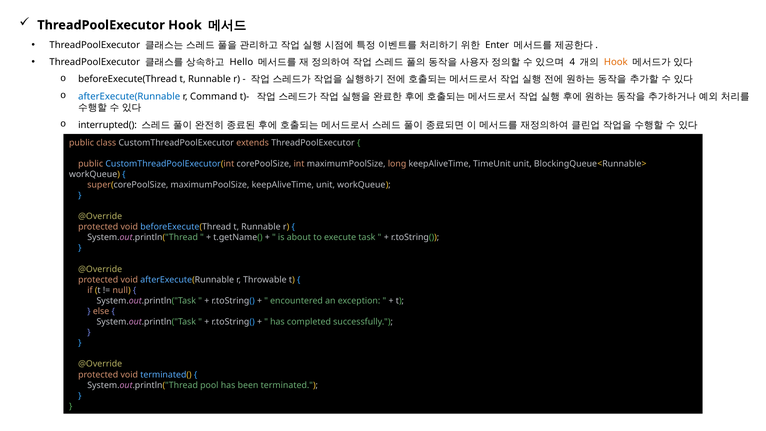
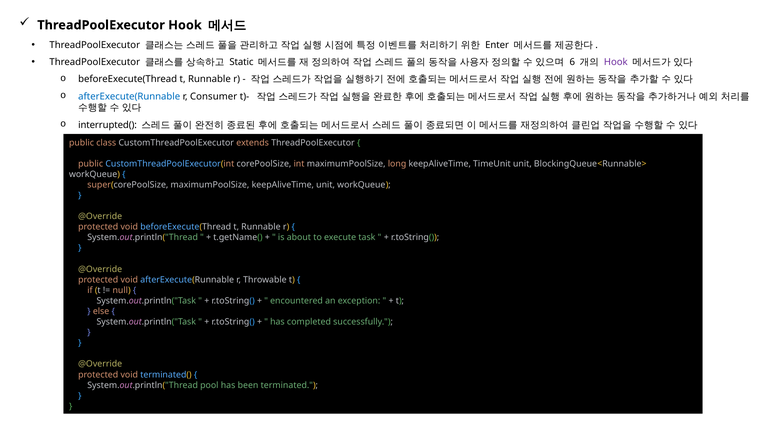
Hello: Hello -> Static (241, 62)
4: 4 -> 6 (572, 62)
Hook colour: orange -> purple (616, 62)
Command: Command -> Consumer (214, 96)
